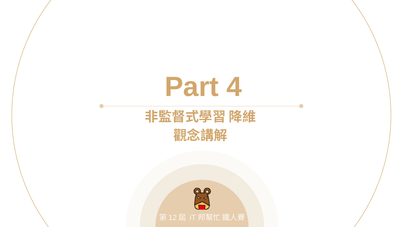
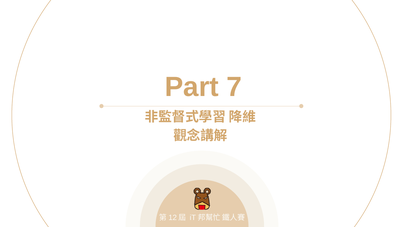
4: 4 -> 7 (234, 87)
